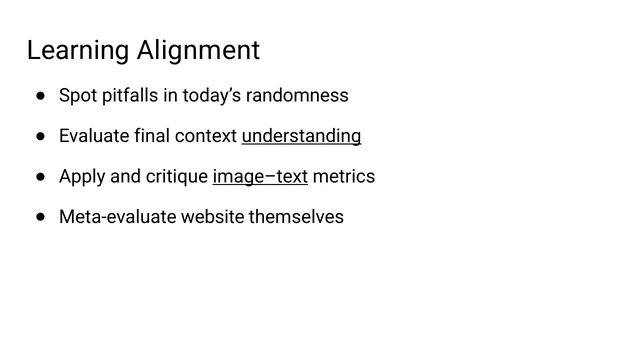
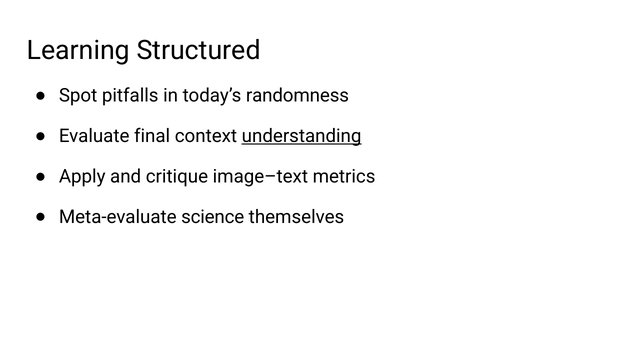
Alignment: Alignment -> Structured (199, 50)
image–text underline: present -> none (260, 177)
website: website -> science (213, 217)
